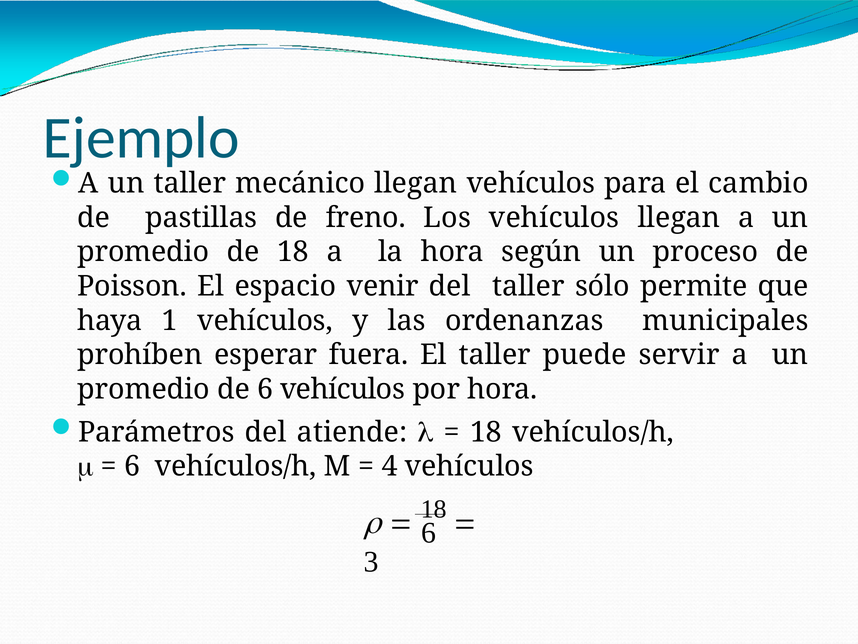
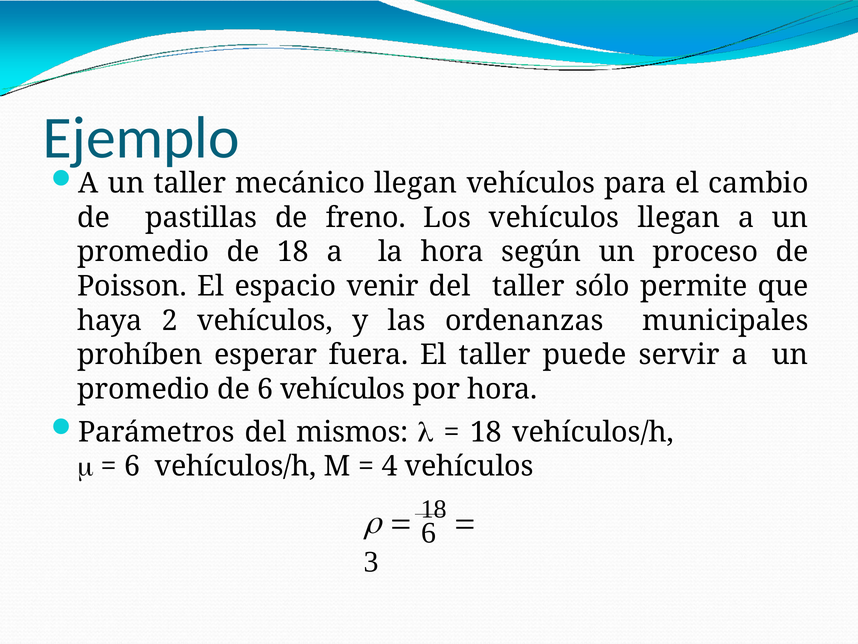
1: 1 -> 2 (170, 320)
atiende: atiende -> mismos (352, 432)
